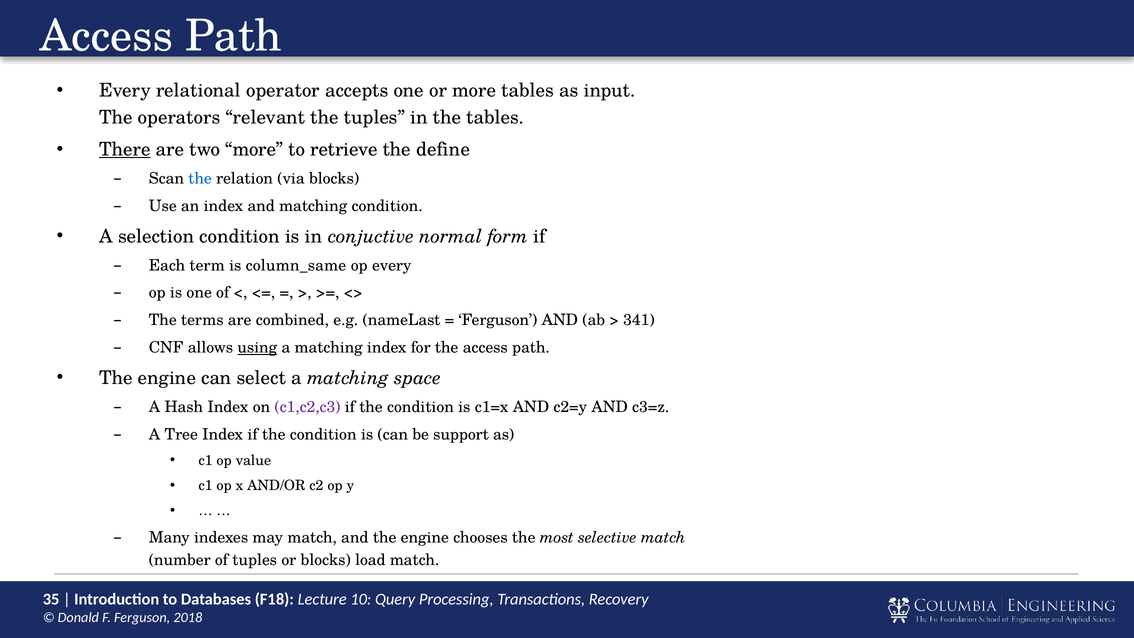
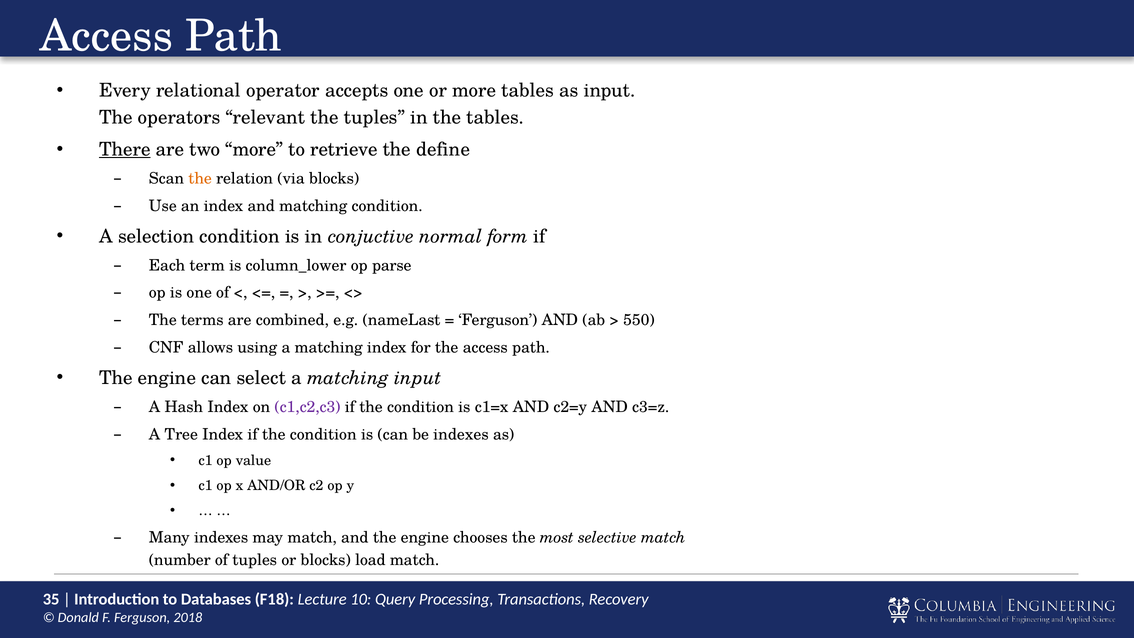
the colour: blue -> orange (200, 179)
column_same: column_same -> column_lower (296, 265)
op every: every -> parse (392, 265)
341: 341 -> 550 (639, 320)
using underline: present -> none (257, 348)
matching space: space -> input (418, 378)
be support: support -> indexes (461, 434)
